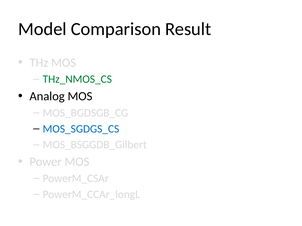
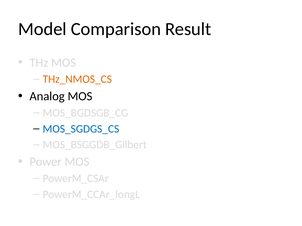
THz_NMOS_CS colour: green -> orange (77, 79)
